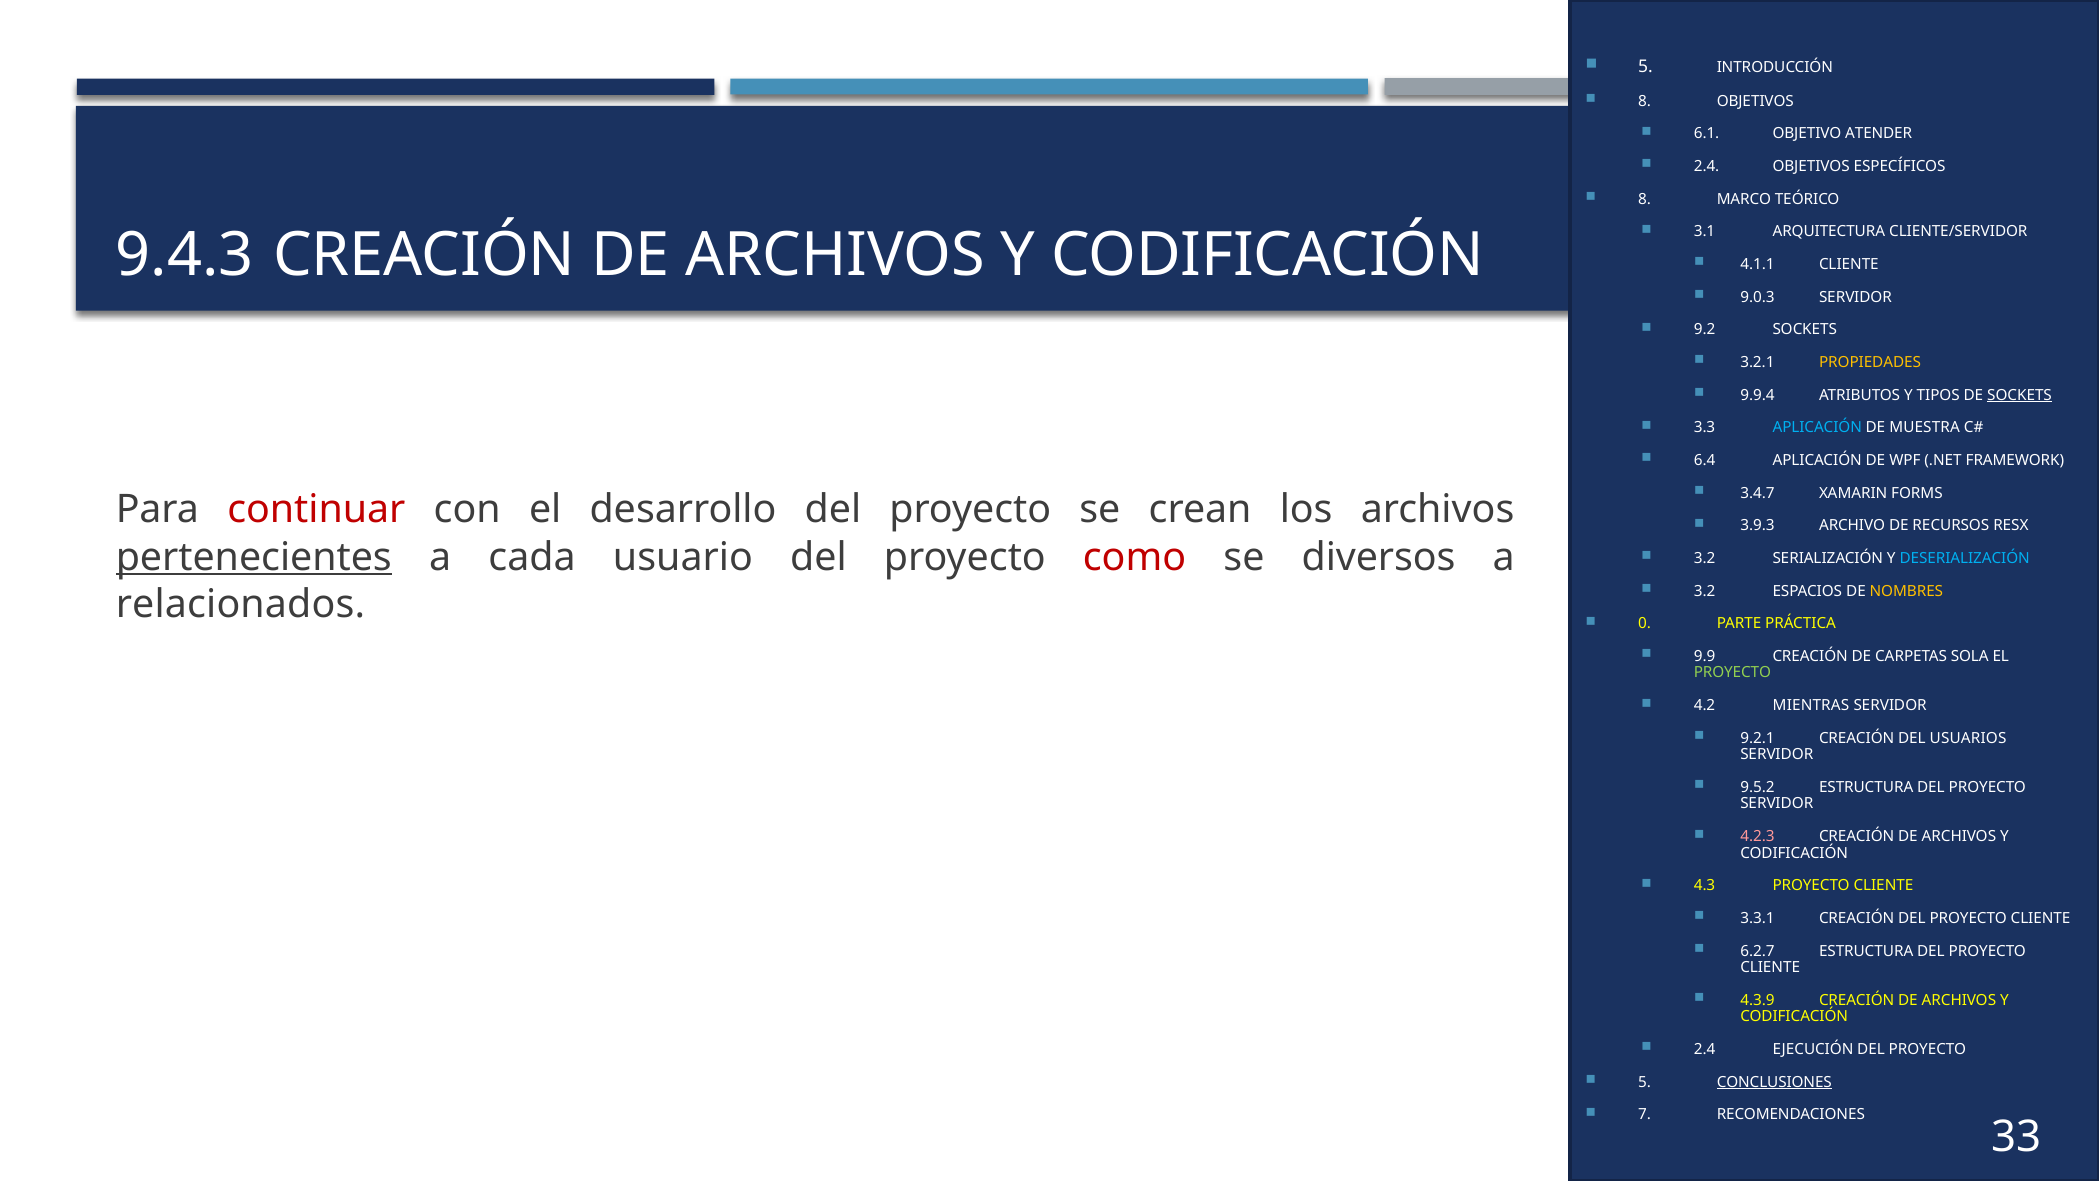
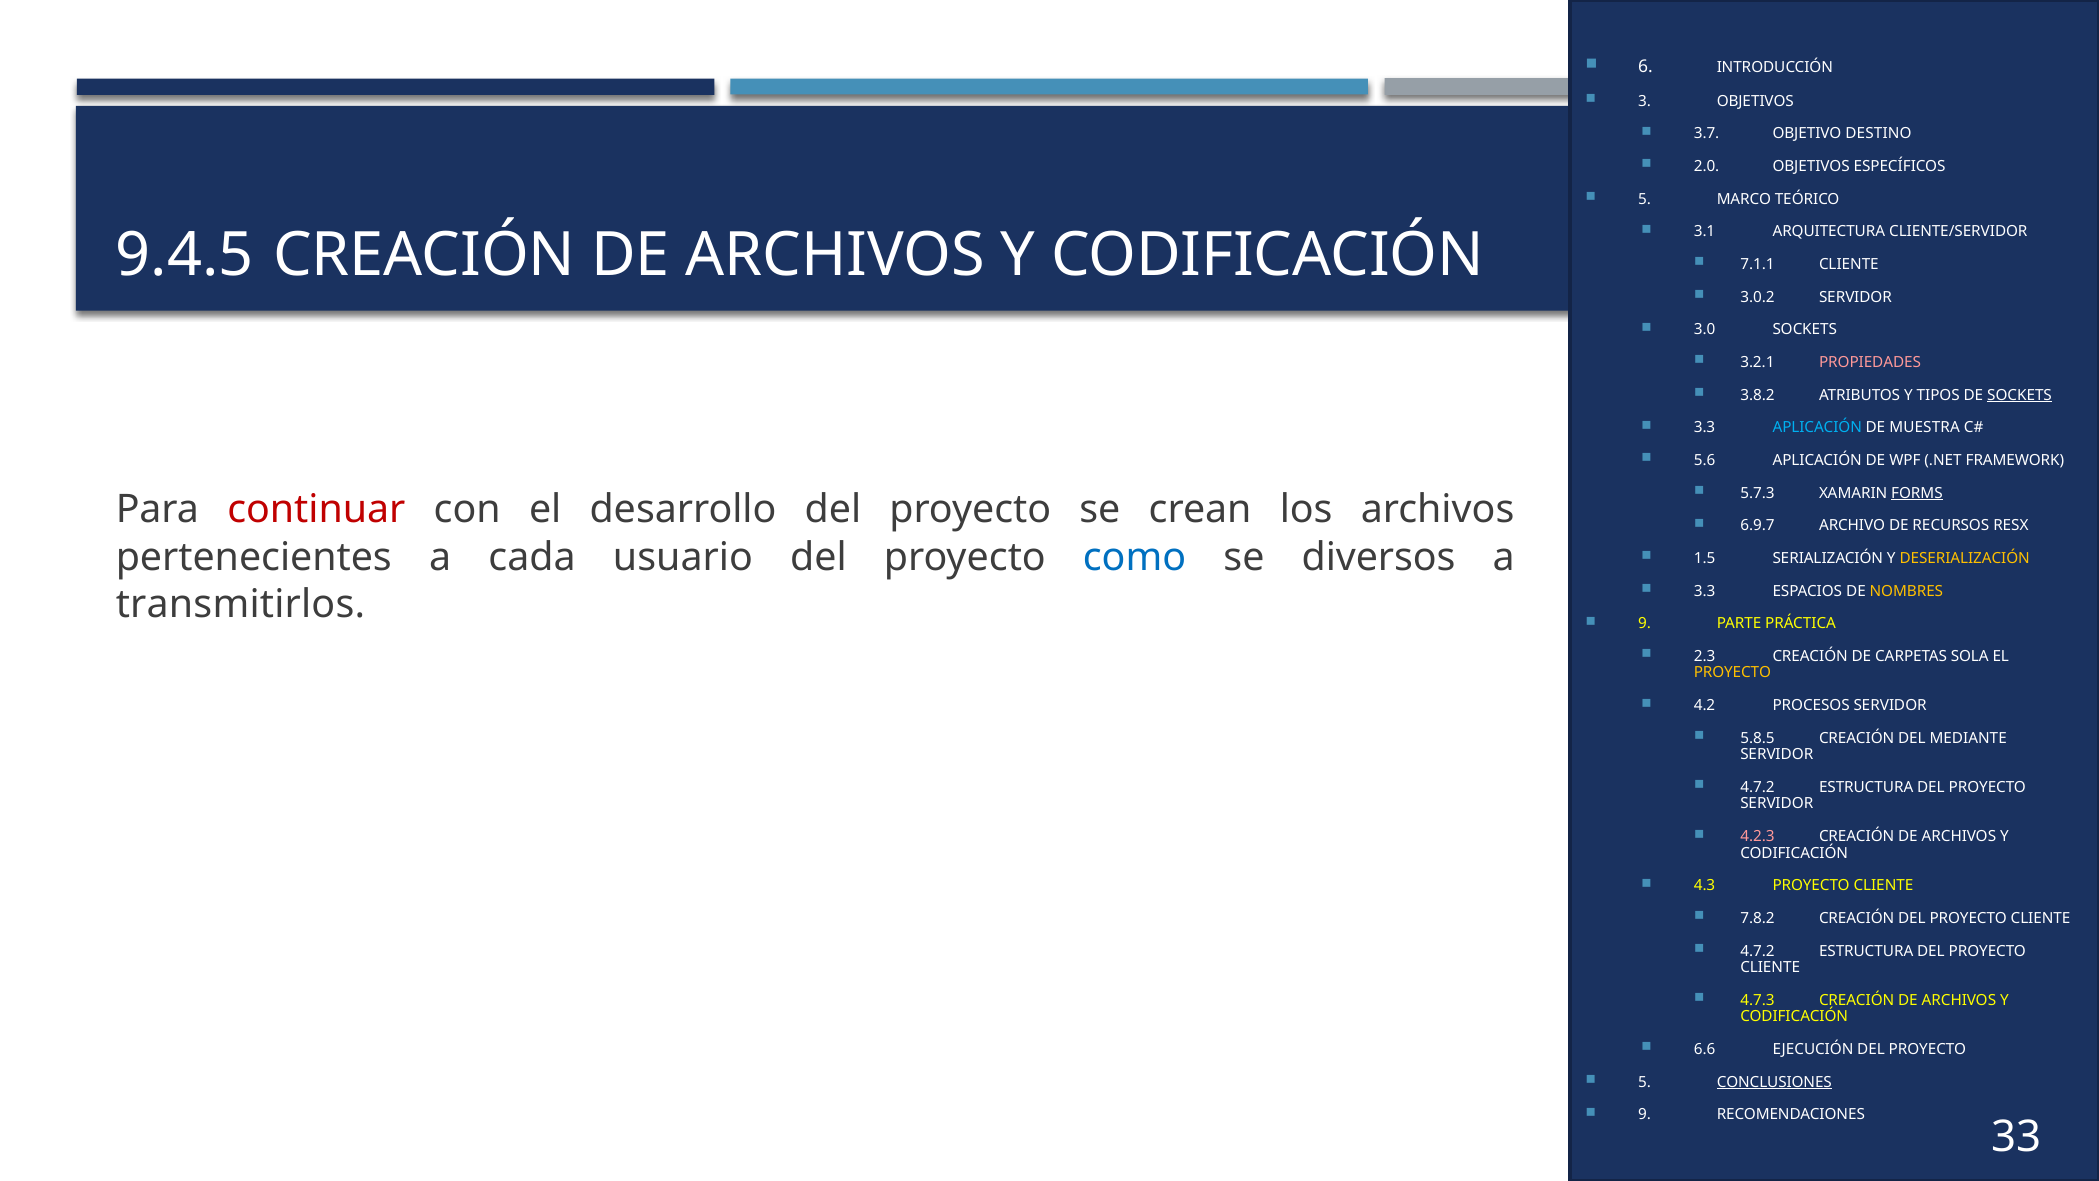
5: 5 -> 6 (1645, 67)
8: 8 -> 3 (1644, 101)
6.1: 6.1 -> 3.7 (1707, 134)
ATENDER: ATENDER -> DESTINO (1879, 134)
2.4: 2.4 -> 2.0 (1707, 166)
8: 8 -> 5 (1644, 199)
9.4.3: 9.4.3 -> 9.4.5 (185, 255)
4.1.1: 4.1.1 -> 7.1.1 (1757, 264)
9.0.3: 9.0.3 -> 3.0.2 (1757, 297)
9.2: 9.2 -> 3.0 (1705, 330)
PROPIEDADES colour: yellow -> pink (1870, 362)
9.9.4: 9.9.4 -> 3.8.2 (1757, 395)
6.4: 6.4 -> 5.6 (1705, 460)
3.4.7: 3.4.7 -> 5.7.3 (1757, 493)
FORMS underline: none -> present (1917, 493)
3.9.3: 3.9.3 -> 6.9.7 (1757, 526)
pertenecientes underline: present -> none (254, 557)
como colour: red -> blue (1135, 557)
3.2: 3.2 -> 1.5 (1705, 558)
DESERIALIZACIÓN colour: light blue -> yellow (1965, 558)
3.2: 3.2 -> 3.3 (1705, 591)
relacionados: relacionados -> transmitirlos (240, 604)
0: 0 -> 9 (1644, 624)
9.9: 9.9 -> 2.3 (1705, 656)
PROYECTO colour: light green -> yellow (1732, 673)
MIENTRAS: MIENTRAS -> PROCESOS (1811, 705)
9.2.1: 9.2.1 -> 5.8.5 (1757, 738)
USUARIOS: USUARIOS -> MEDIANTE (1968, 738)
9.5.2: 9.5.2 -> 4.7.2 (1757, 787)
3.3.1: 3.3.1 -> 7.8.2 (1757, 918)
6.2.7: 6.2.7 -> 4.7.2 (1757, 951)
4.3.9: 4.3.9 -> 4.7.3 (1757, 1000)
2.4: 2.4 -> 6.6 (1705, 1049)
7: 7 -> 9 (1644, 1114)
